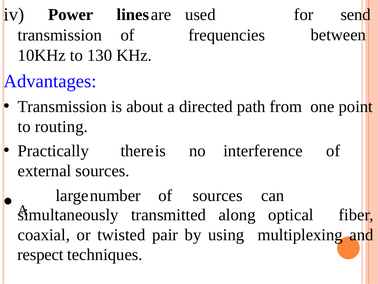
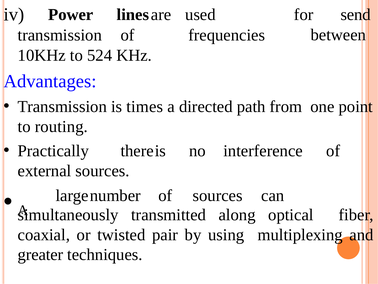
130: 130 -> 524 (100, 55)
about: about -> times (145, 106)
respect: respect -> greater (40, 254)
